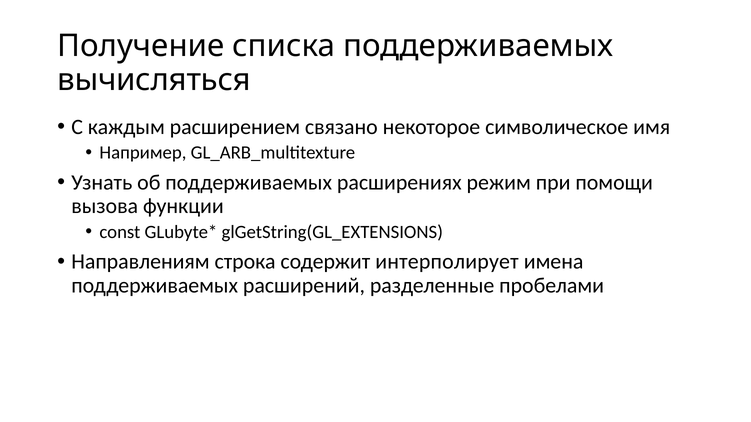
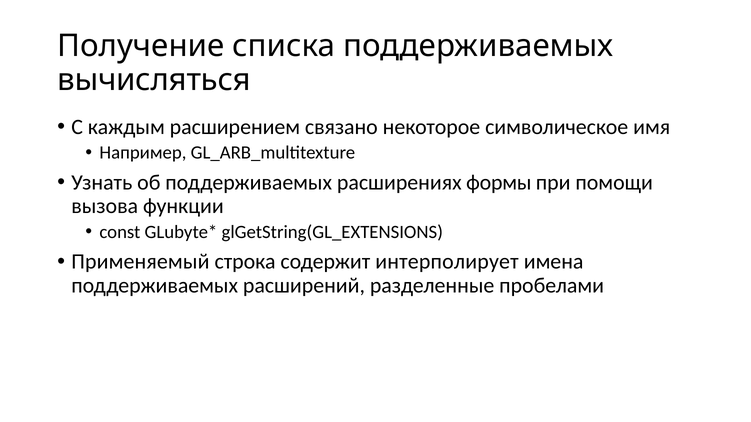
режим: режим -> формы (499, 183)
Направлениям: Направлениям -> Применяемый (140, 262)
